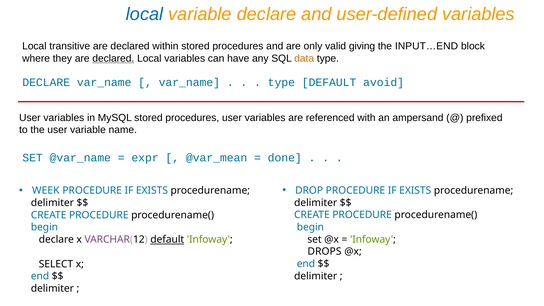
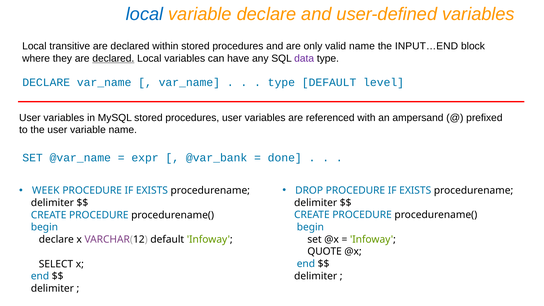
valid giving: giving -> name (362, 46)
data colour: orange -> purple (304, 58)
avoid: avoid -> level (384, 82)
@var_mean: @var_mean -> @var_bank (217, 158)
default underline: present -> none (167, 240)
DROPS: DROPS -> QUOTE (325, 252)
